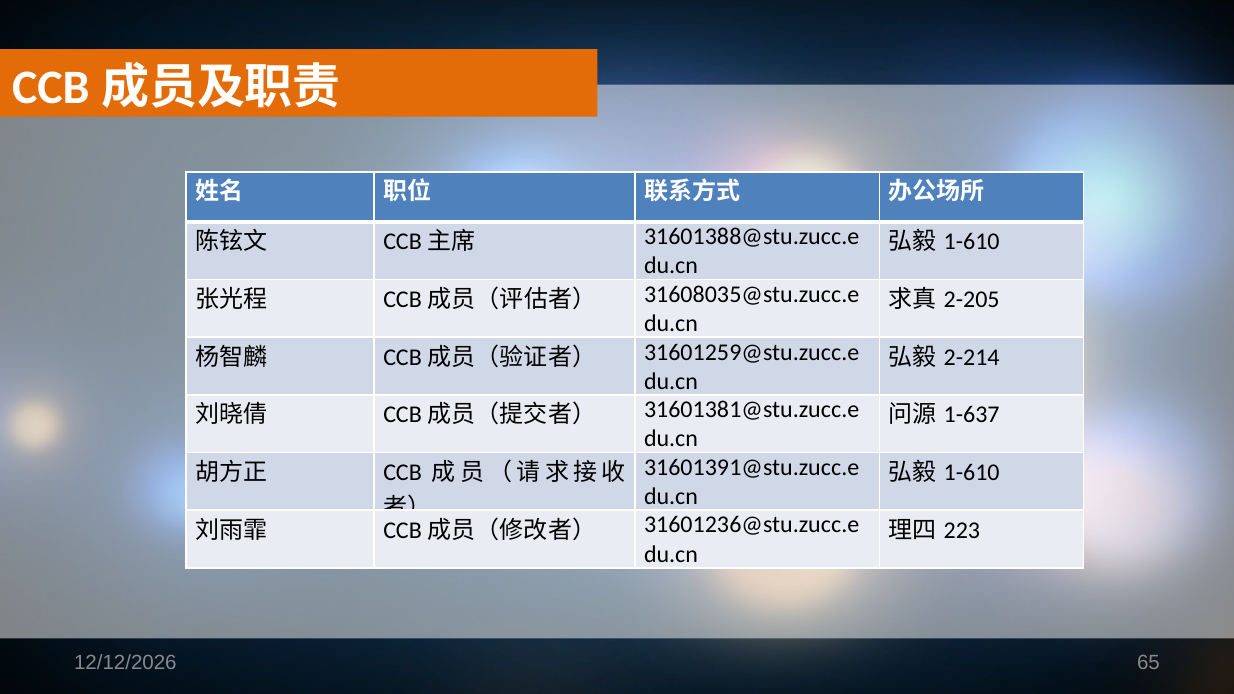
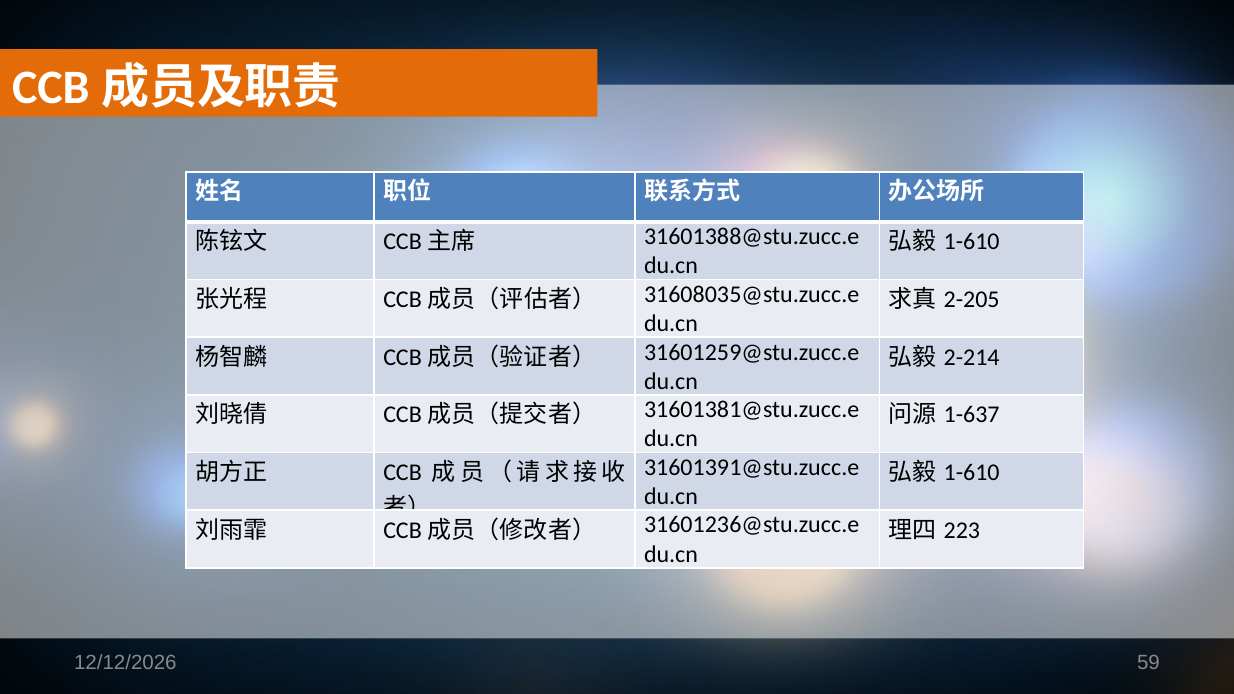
65: 65 -> 59 (1149, 663)
